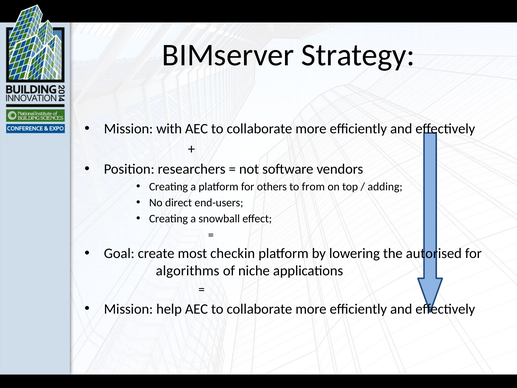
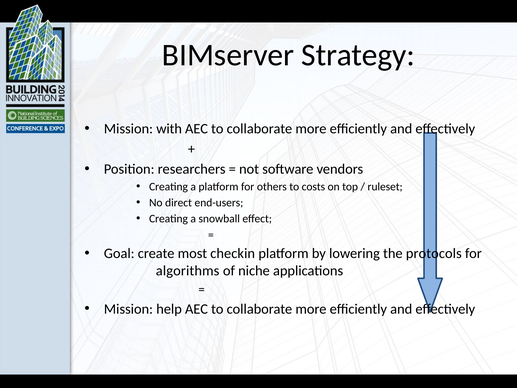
from: from -> costs (313, 187)
adding: adding -> ruleset (385, 187)
autorised: autorised -> protocols (434, 253)
